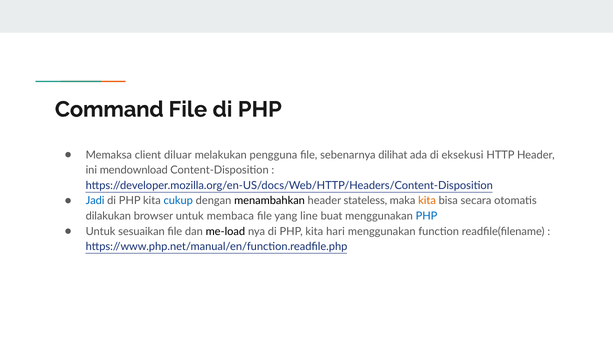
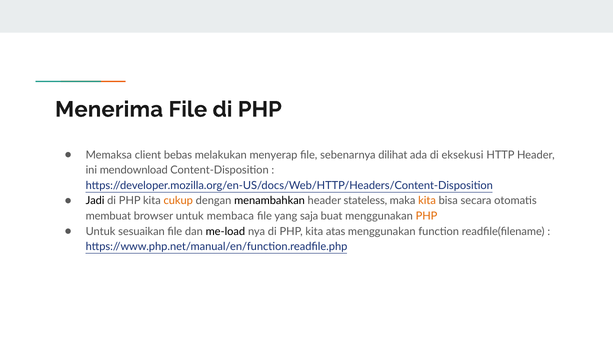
Command: Command -> Menerima (109, 109)
diluar: diluar -> bebas (178, 155)
pengguna: pengguna -> menyerap (273, 155)
Jadi colour: blue -> black (95, 201)
cukup colour: blue -> orange (178, 201)
dilakukan: dilakukan -> membuat (108, 216)
line: line -> saja (309, 216)
PHP colour: blue -> orange (426, 216)
hari: hari -> atas (336, 231)
